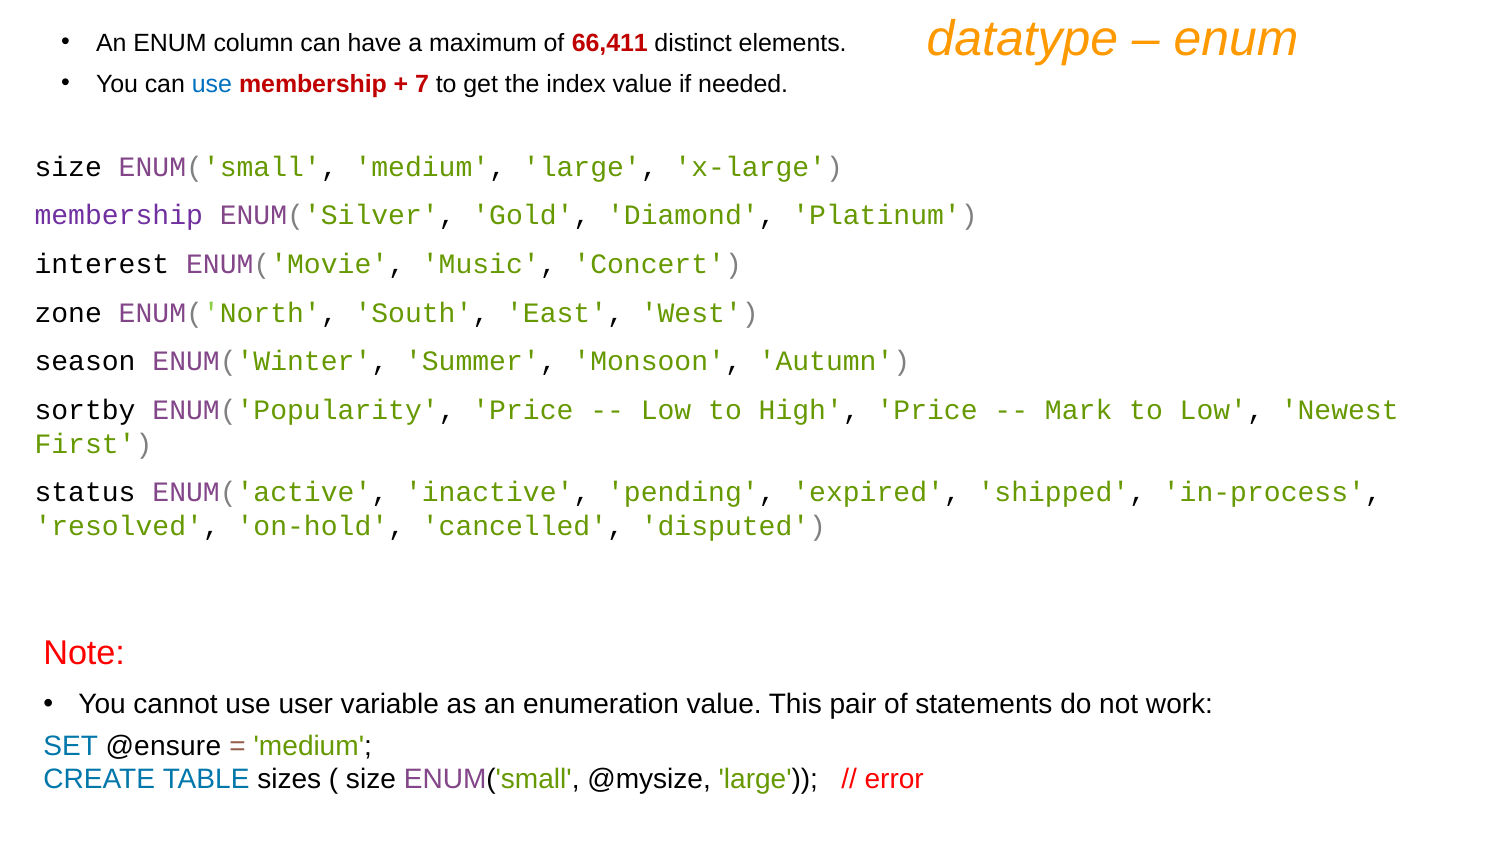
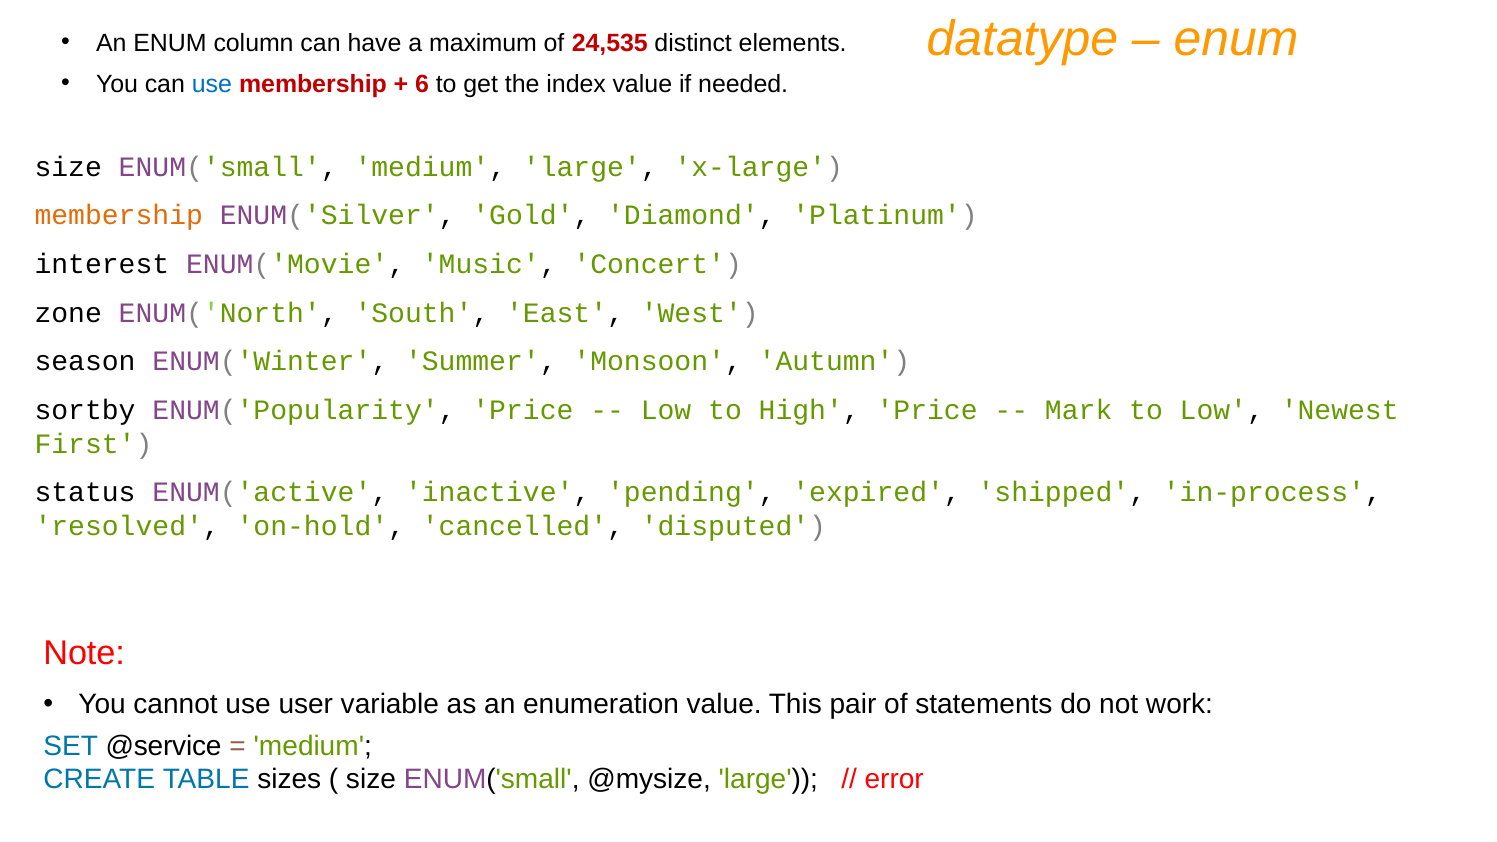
66,411: 66,411 -> 24,535 (610, 43)
7: 7 -> 6 (422, 84)
membership colour: purple -> orange (119, 216)
@ensure: @ensure -> @service (164, 746)
